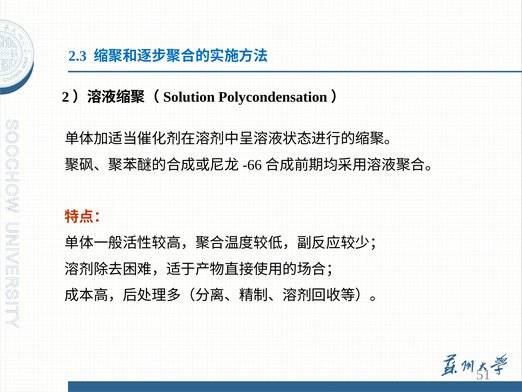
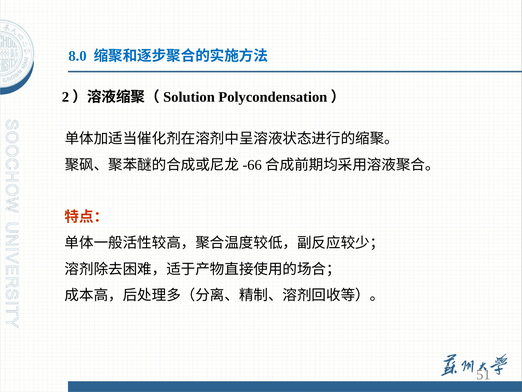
2.3: 2.3 -> 8.0 (78, 56)
